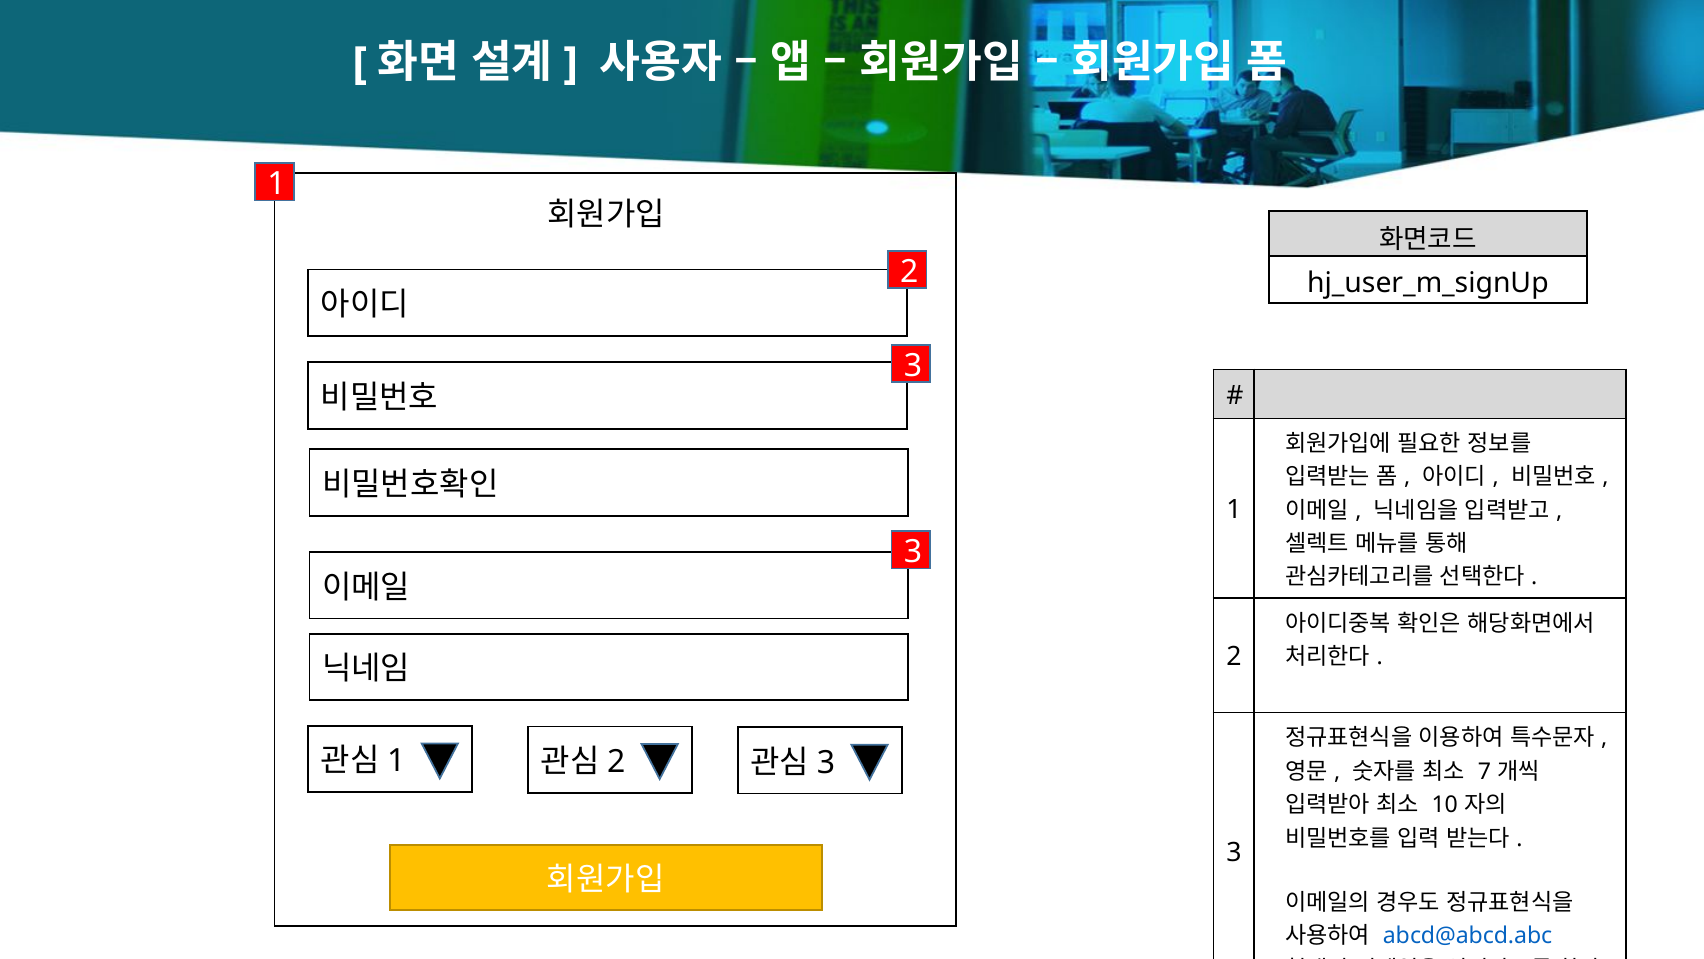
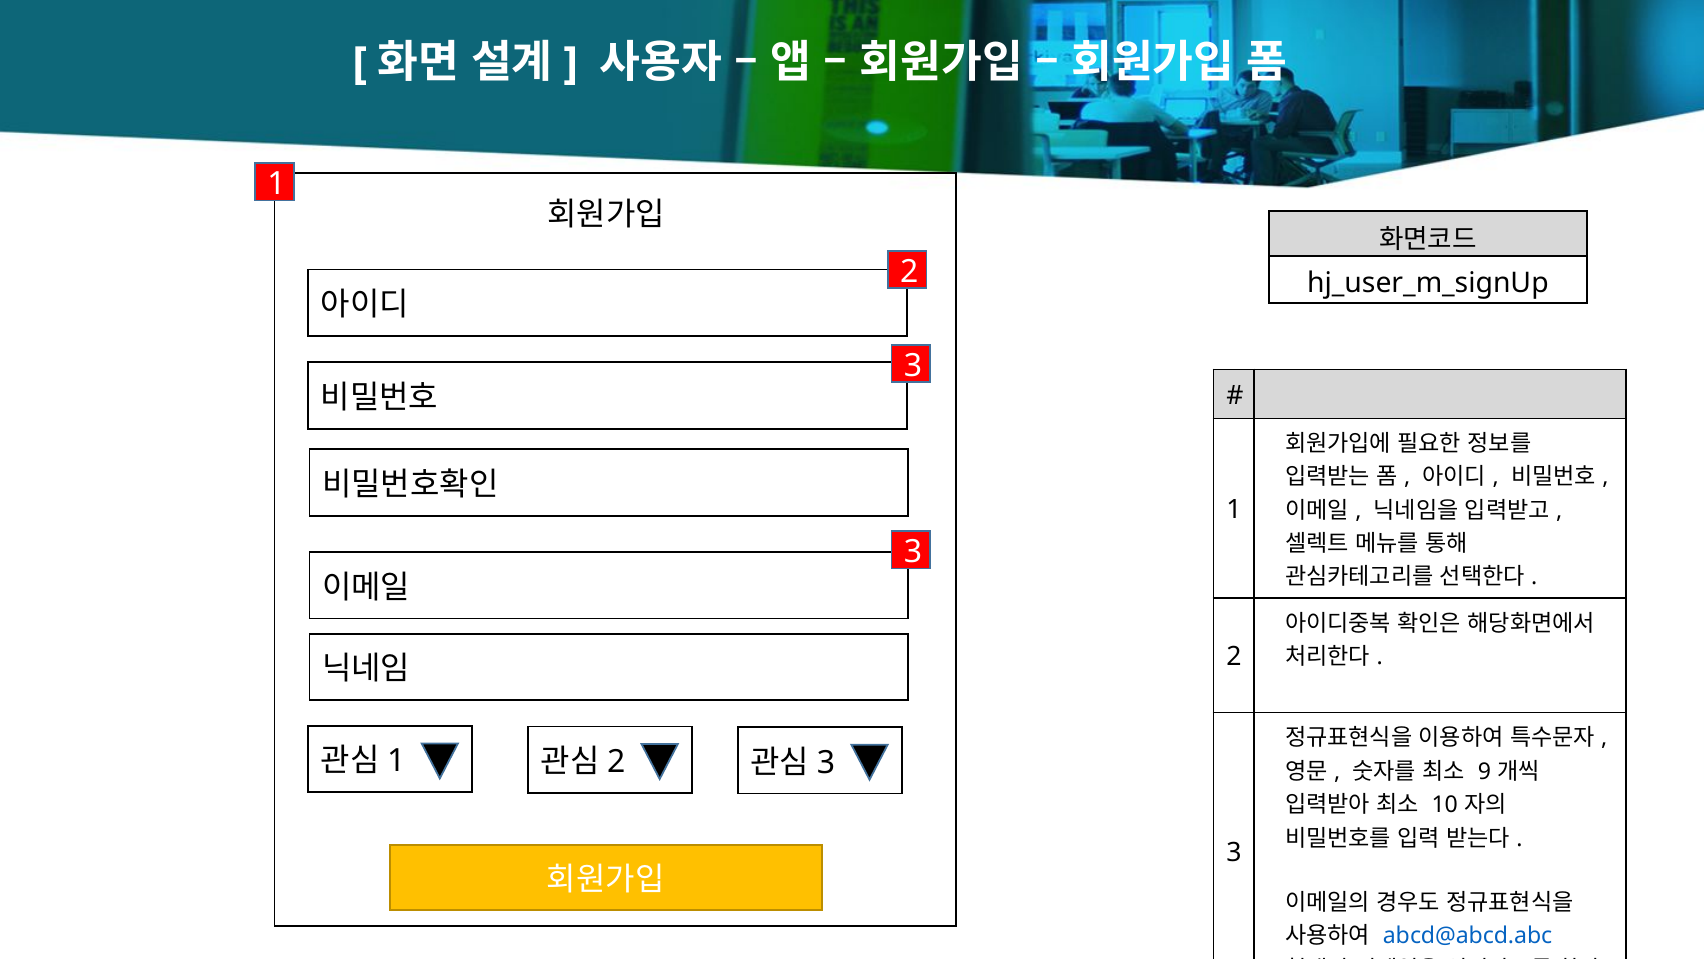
7: 7 -> 9 (1484, 771)
